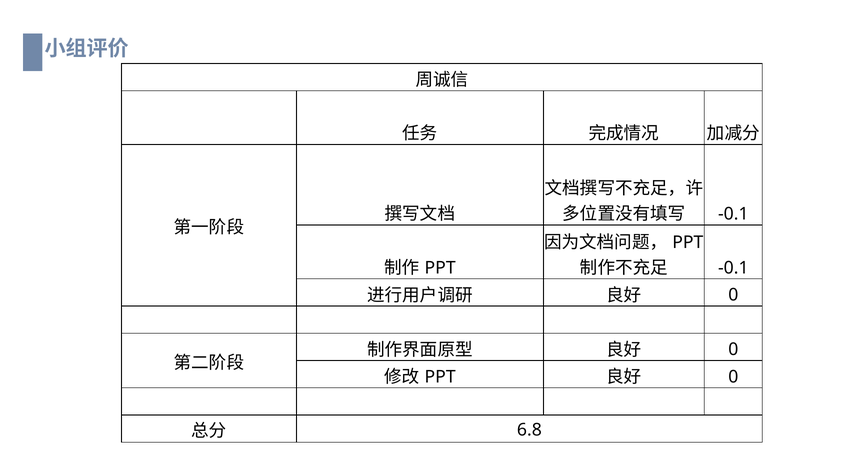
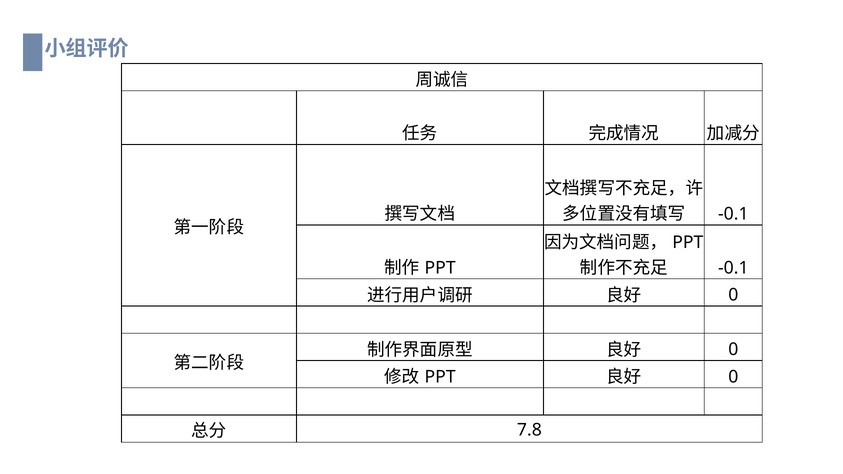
6.8: 6.8 -> 7.8 (529, 430)
